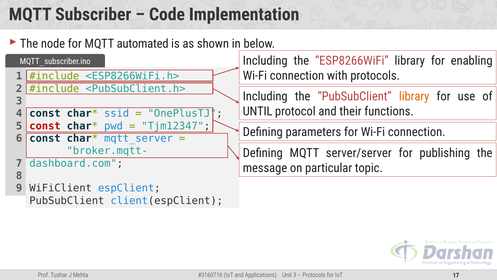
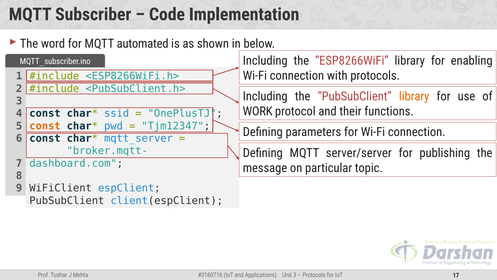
node: node -> word (53, 44)
UNTIL: UNTIL -> WORK (258, 111)
const colour: red -> orange (45, 126)
